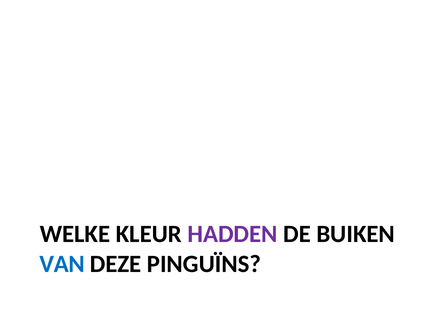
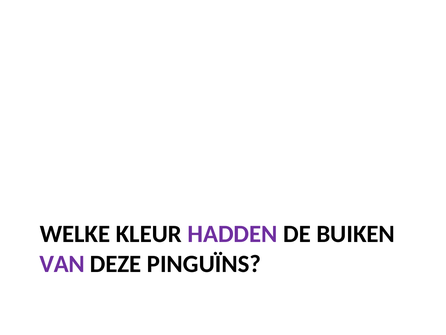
VAN colour: blue -> purple (62, 263)
